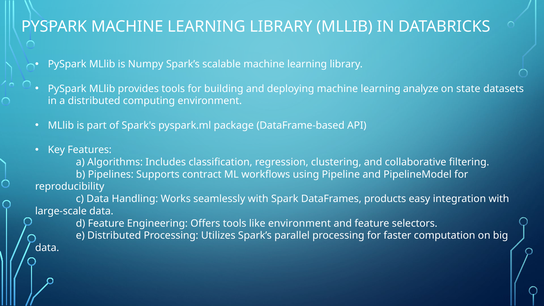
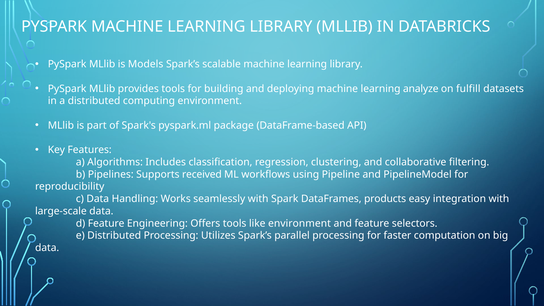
Numpy: Numpy -> Models (146, 64)
state: state -> fulfill (468, 89)
contract: contract -> received (202, 174)
